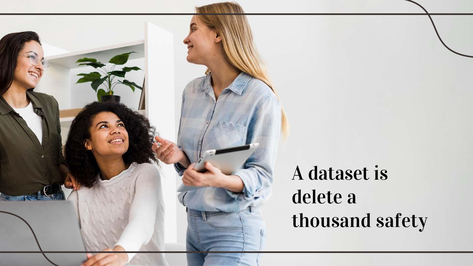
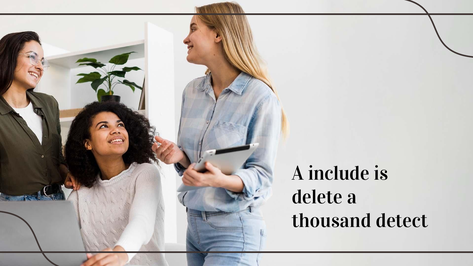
dataset: dataset -> include (339, 174)
safety: safety -> detect (402, 221)
